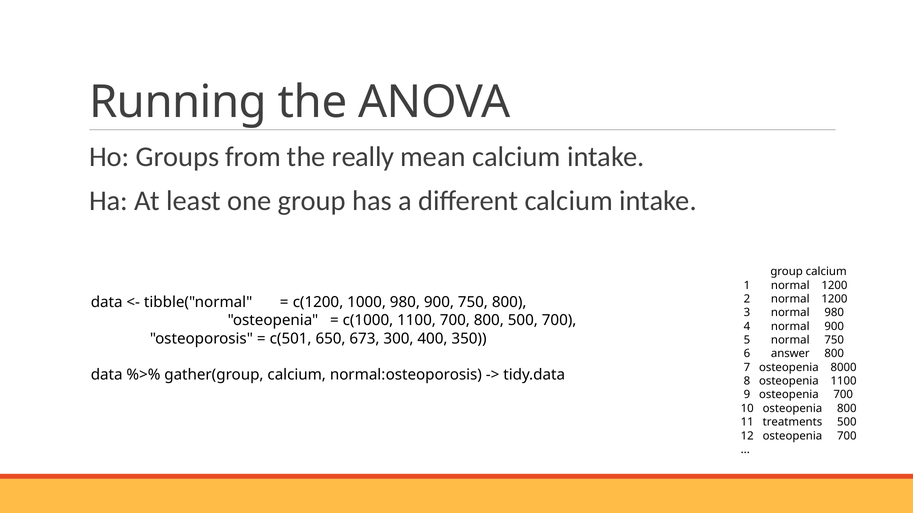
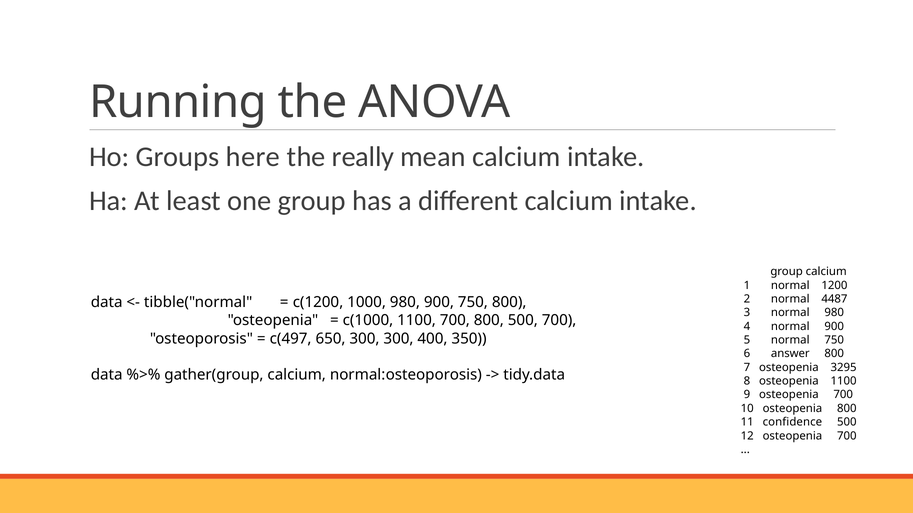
from: from -> here (253, 157)
2 normal 1200: 1200 -> 4487 (834, 299)
c(501: c(501 -> c(497 (291, 339)
650 673: 673 -> 300 (364, 339)
8000: 8000 -> 3295 (844, 368)
treatments: treatments -> confidence (792, 423)
